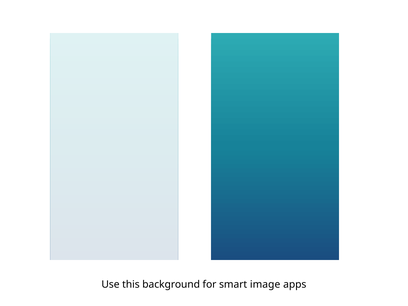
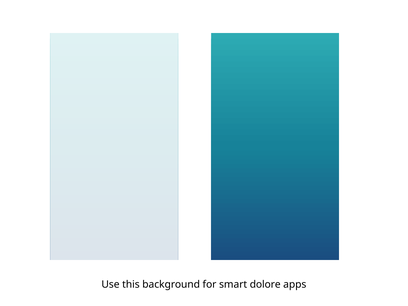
image: image -> dolore (265, 284)
